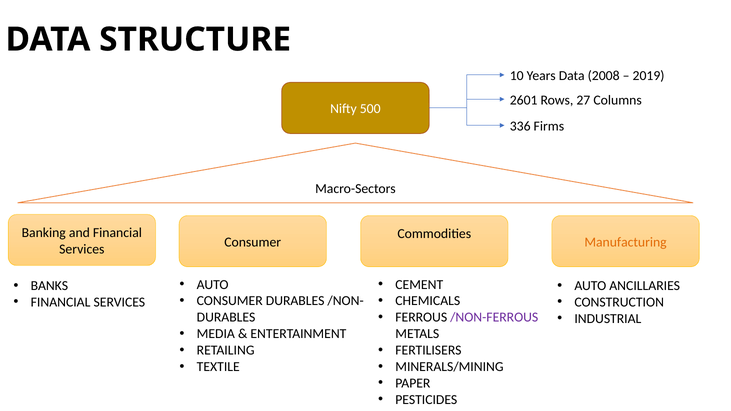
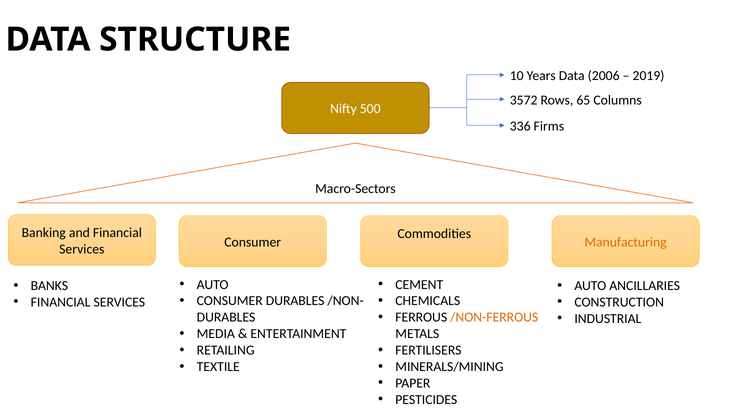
2008: 2008 -> 2006 (604, 76)
2601: 2601 -> 3572 (524, 100)
27: 27 -> 65 (583, 100)
/NON-FERROUS colour: purple -> orange (494, 318)
